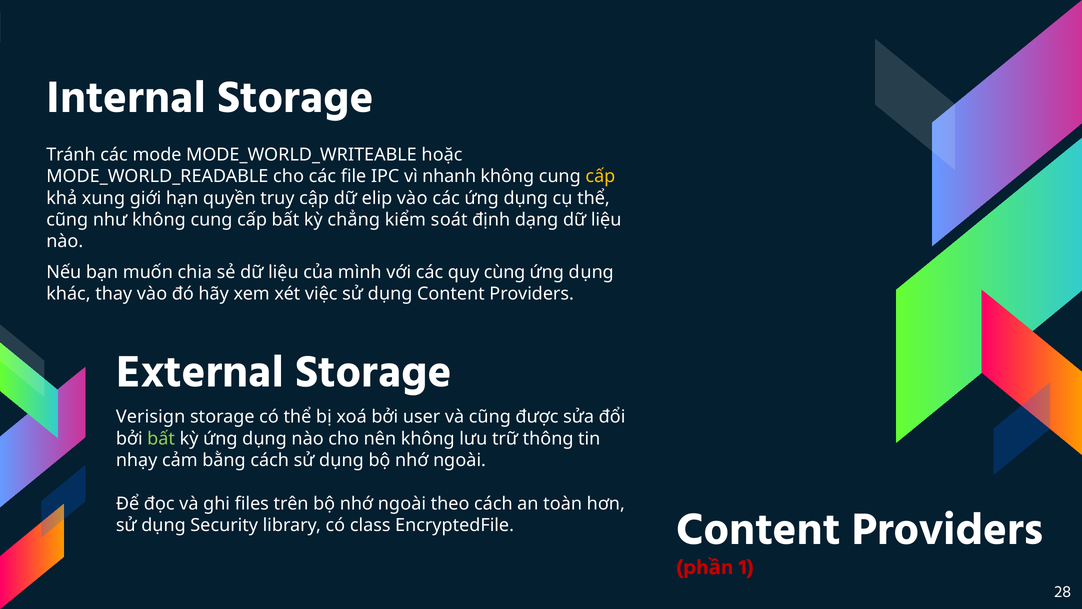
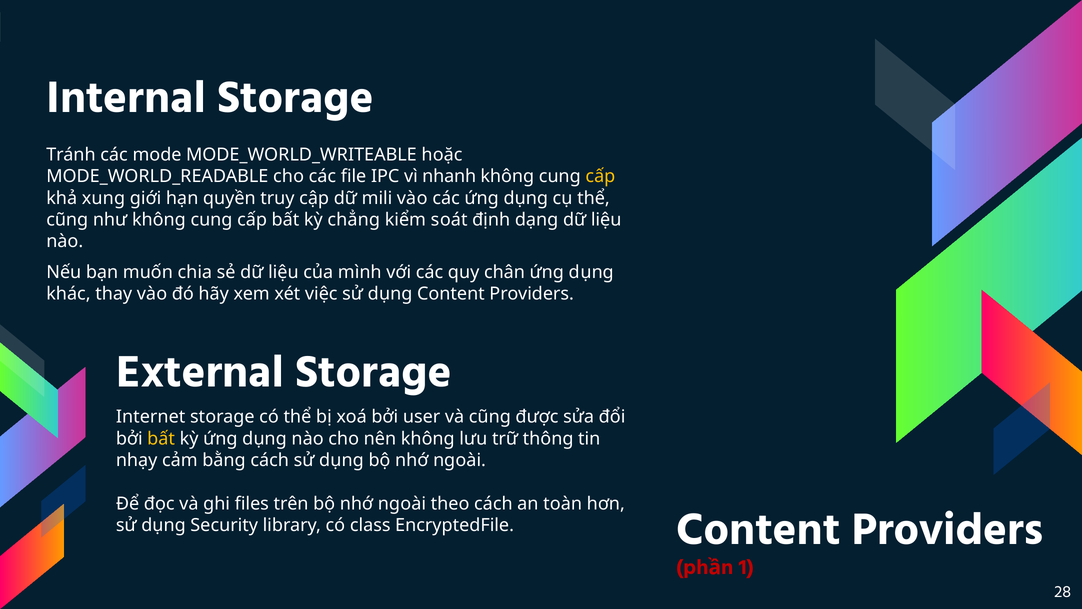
elip: elip -> mili (377, 198)
cùng: cùng -> chân (504, 272)
Verisign: Verisign -> Internet (151, 417)
bất colour: light green -> yellow (161, 438)
